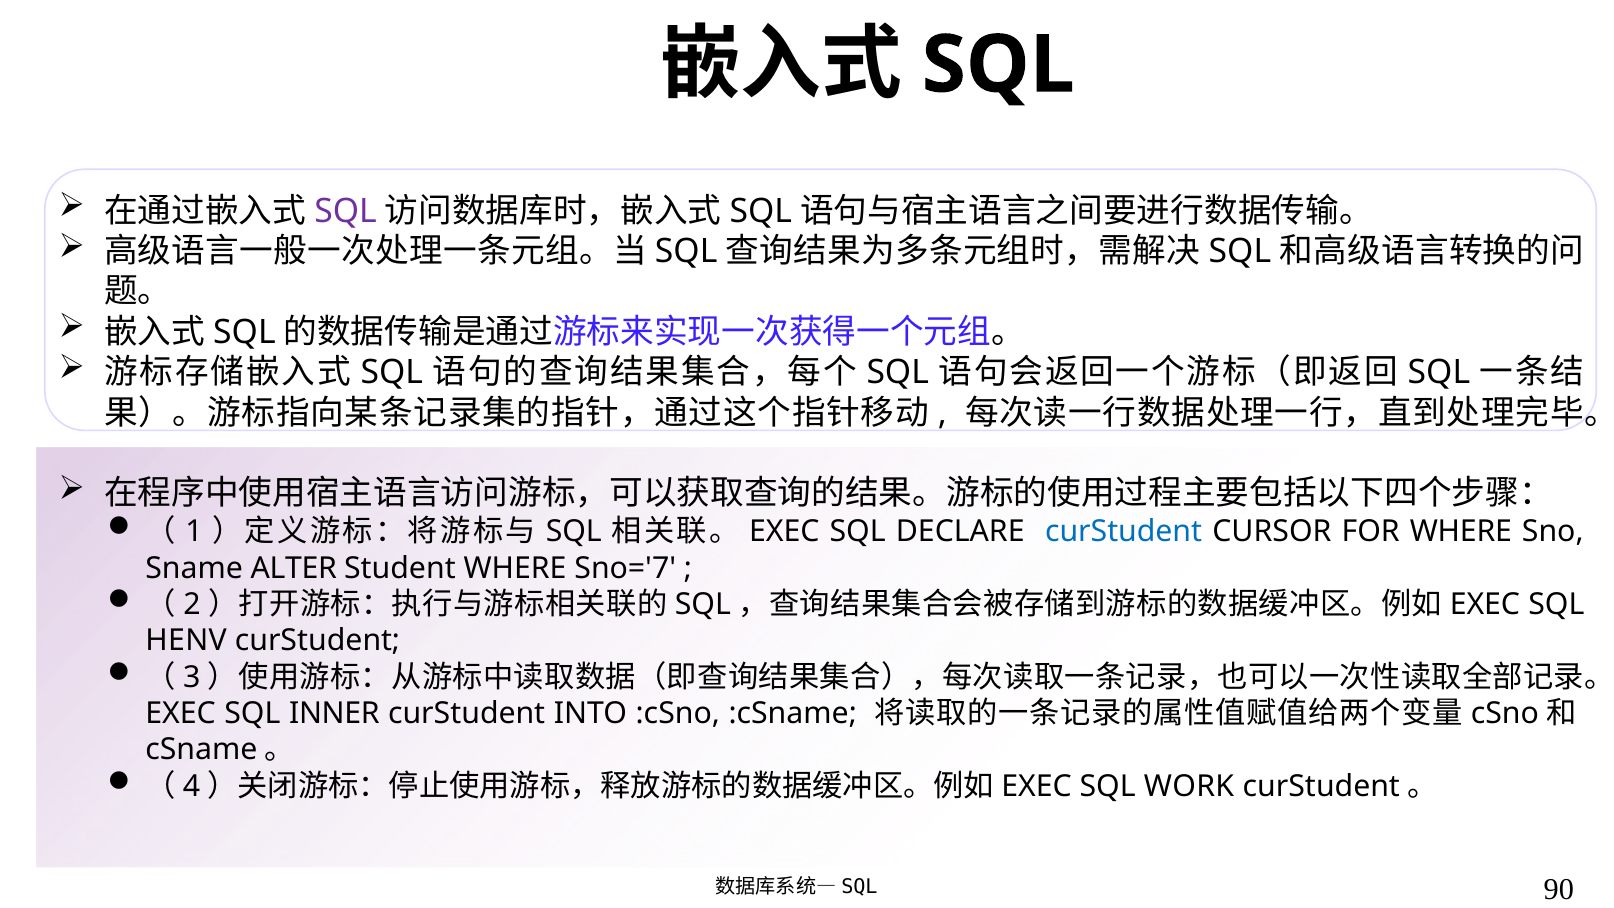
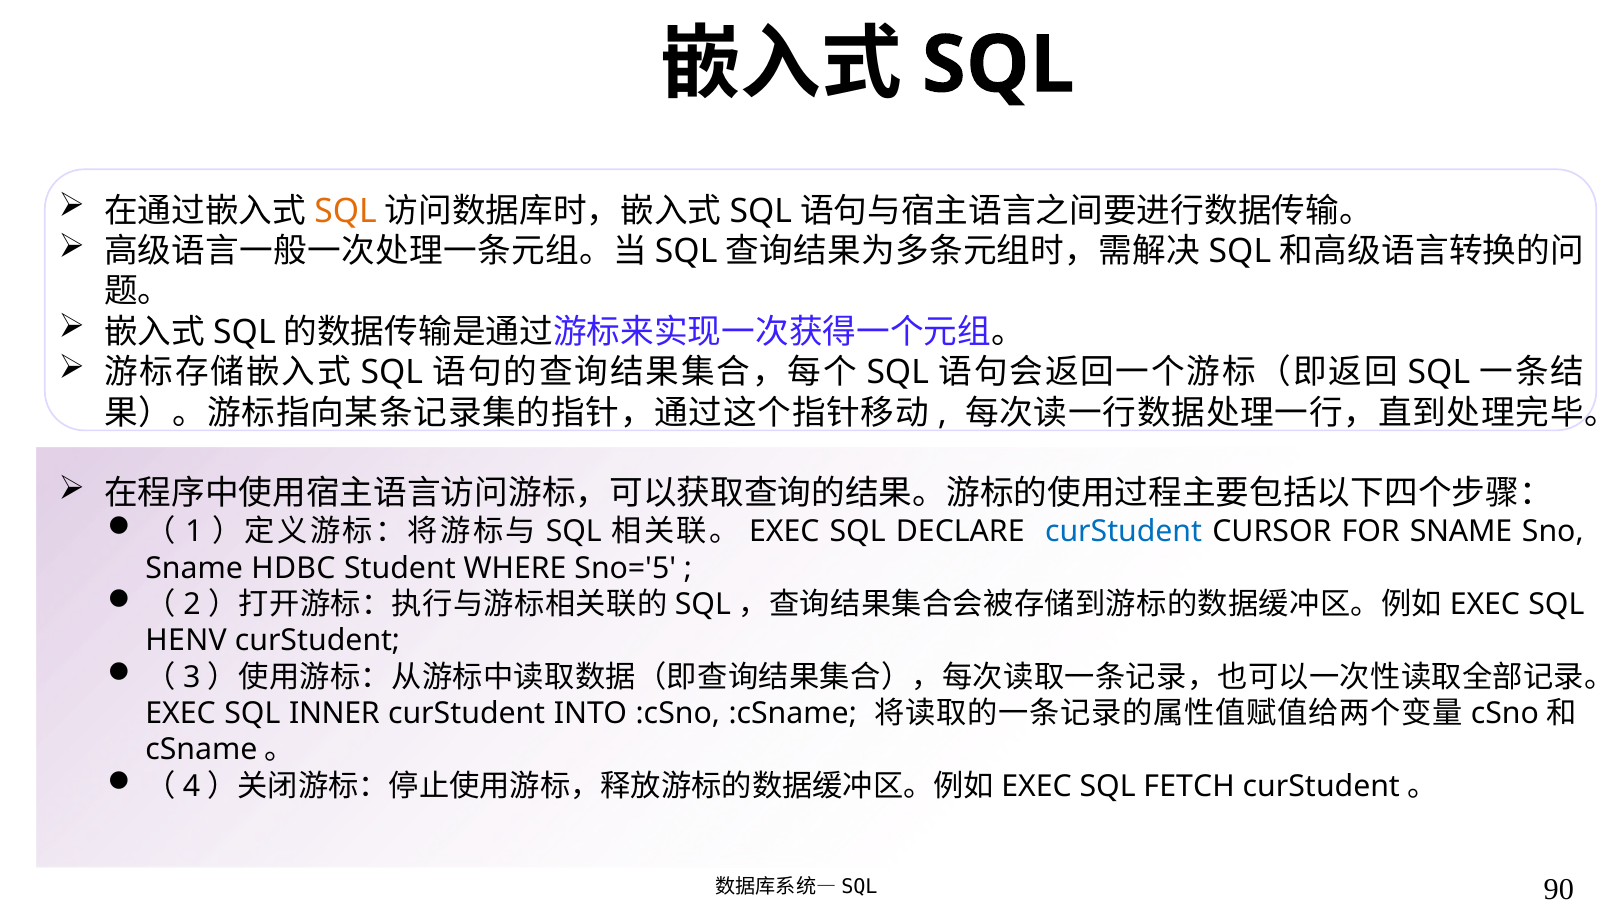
SQL colour: purple -> orange (346, 211)
FOR WHERE: WHERE -> SNAME (1461, 532)
ALTER: ALTER -> HDBC (293, 568)
Sno='7: Sno='7 -> Sno='5 (625, 568)
WORK: WORK -> FETCH (1189, 786)
